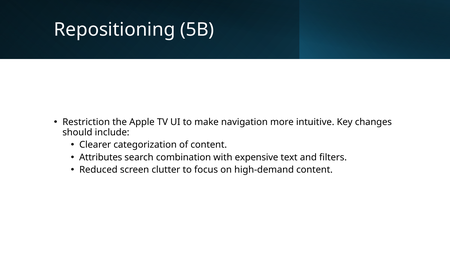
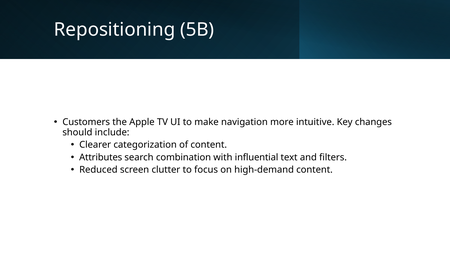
Restriction: Restriction -> Customers (86, 122)
expensive: expensive -> influential (257, 157)
